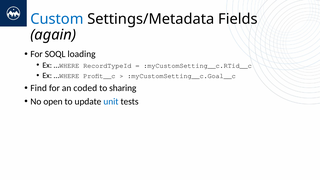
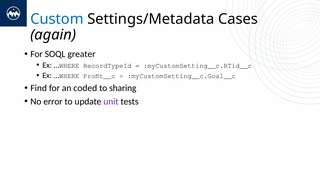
Fields: Fields -> Cases (238, 19)
loading: loading -> greater (82, 54)
open: open -> error (53, 102)
unit colour: blue -> purple (111, 102)
